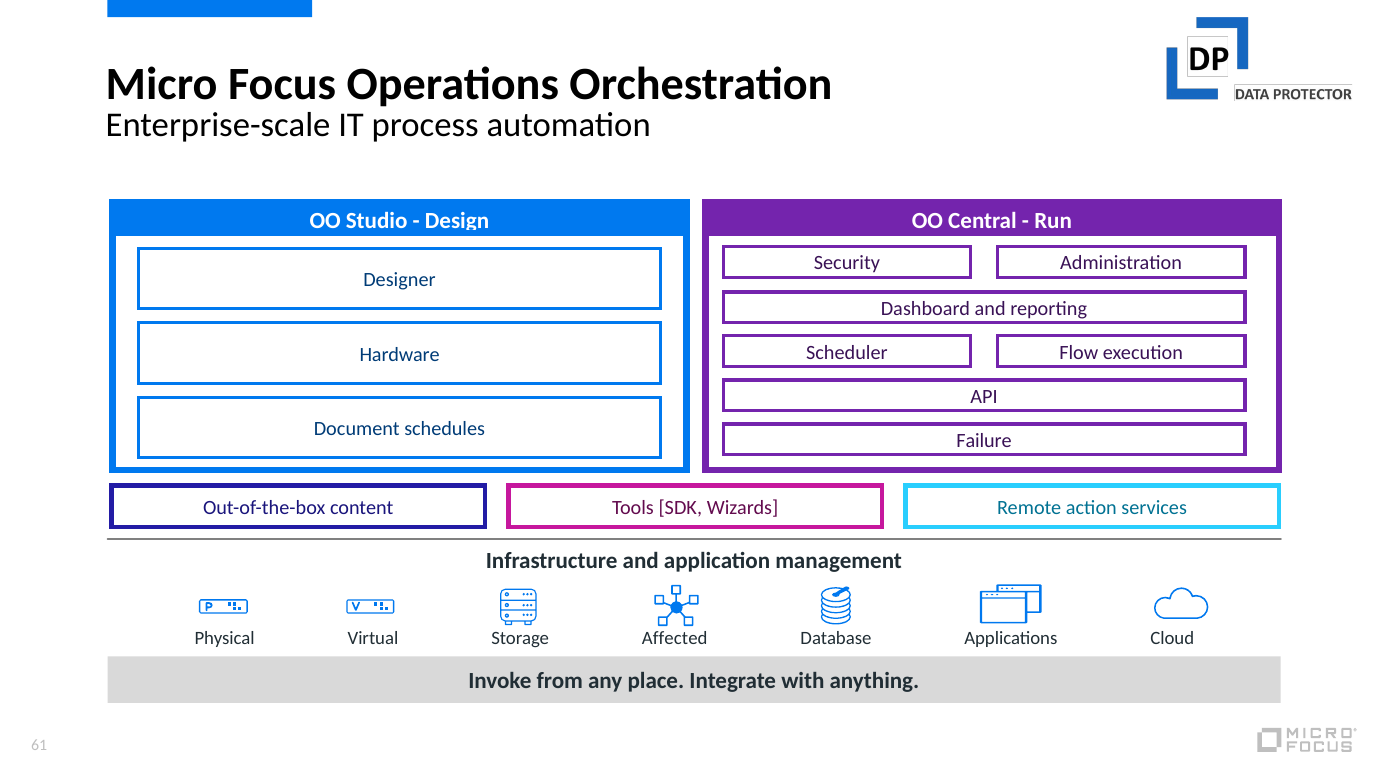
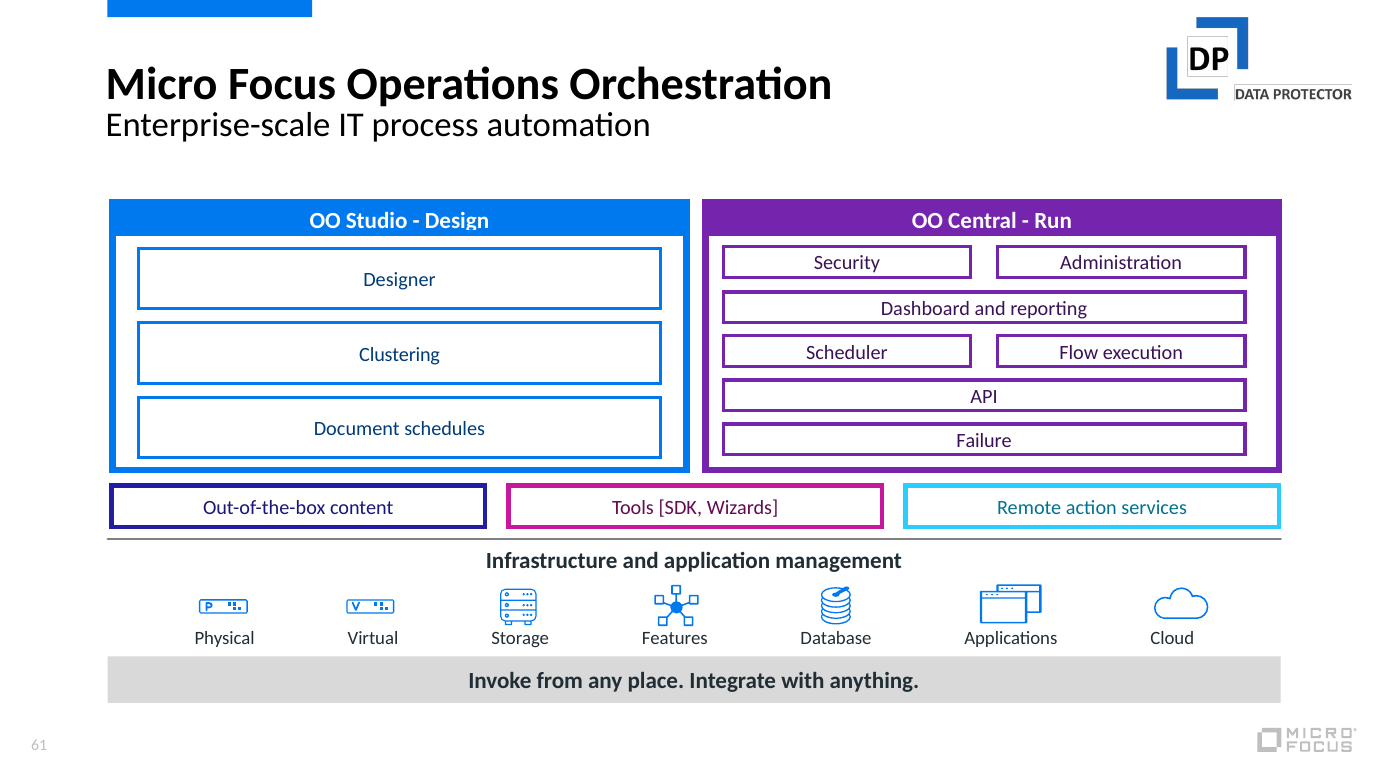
Hardware: Hardware -> Clustering (400, 354)
Affected: Affected -> Features (675, 638)
